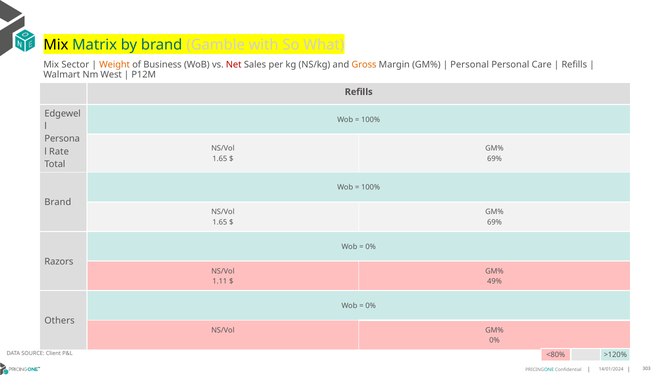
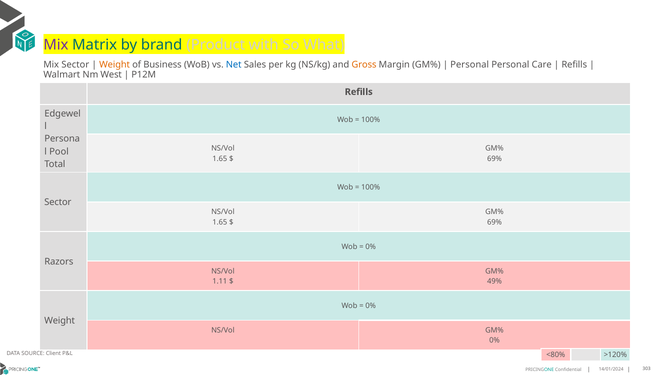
Mix colour: black -> purple (56, 45)
Gamble: Gamble -> Product (216, 45)
Net colour: red -> blue (234, 65)
Rate: Rate -> Pool (59, 152)
Brand: Brand -> Sector (58, 203)
Others: Others -> Weight (60, 321)
